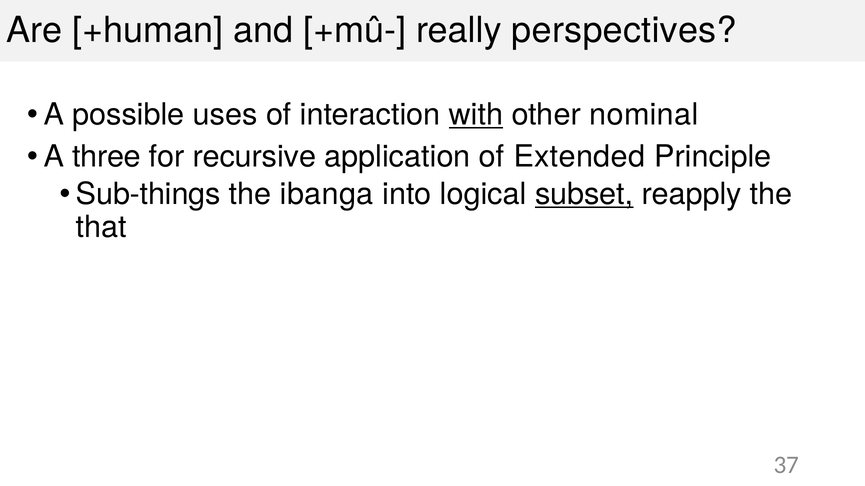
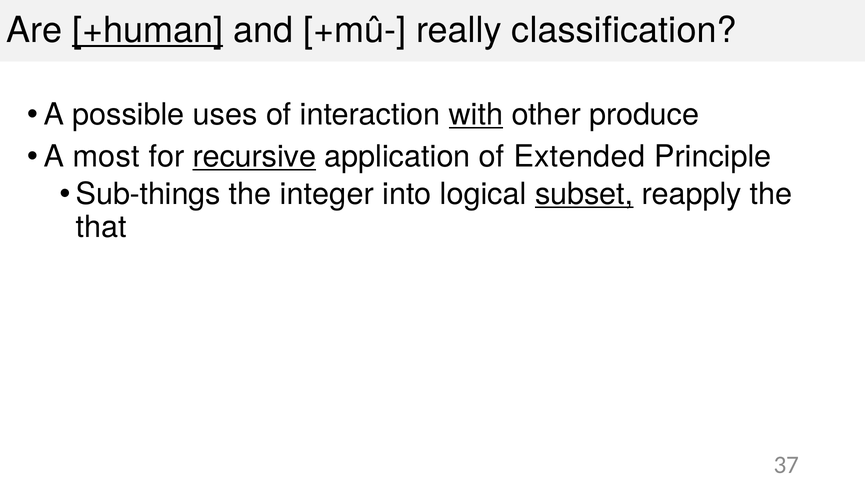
+human underline: none -> present (148, 31)
perspectives: perspectives -> classification (624, 31)
nominal: nominal -> produce (644, 115)
three: three -> most (106, 157)
recursive underline: none -> present (254, 157)
ibanga: ibanga -> integer (327, 194)
